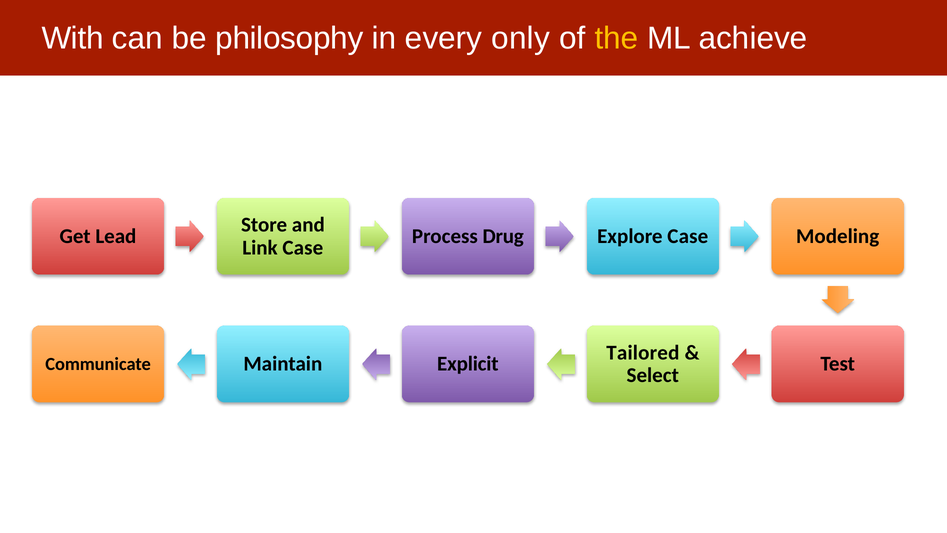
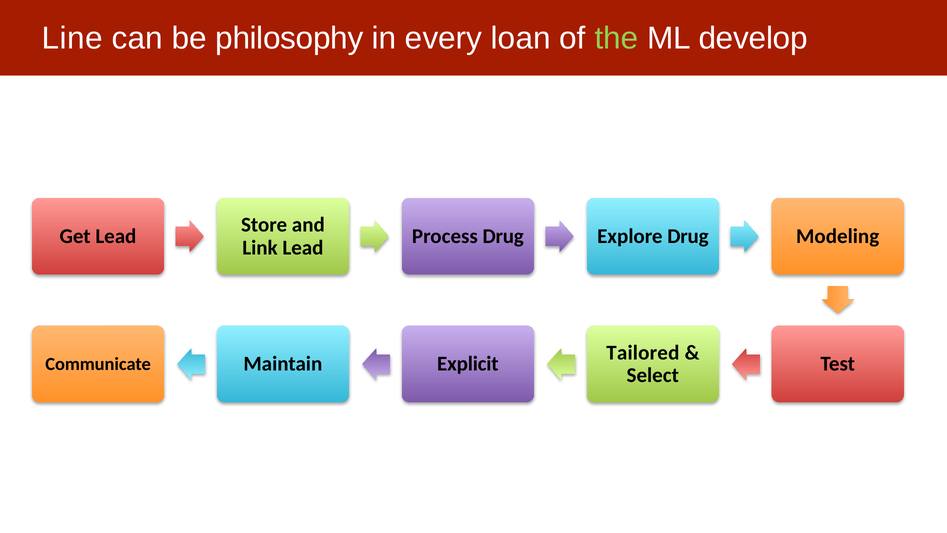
With: With -> Line (72, 39)
only: only -> loan (521, 39)
the colour: yellow -> light green (616, 39)
achieve: achieve -> develop (753, 39)
Explore Case: Case -> Drug (688, 236)
Link Case: Case -> Lead (303, 247)
